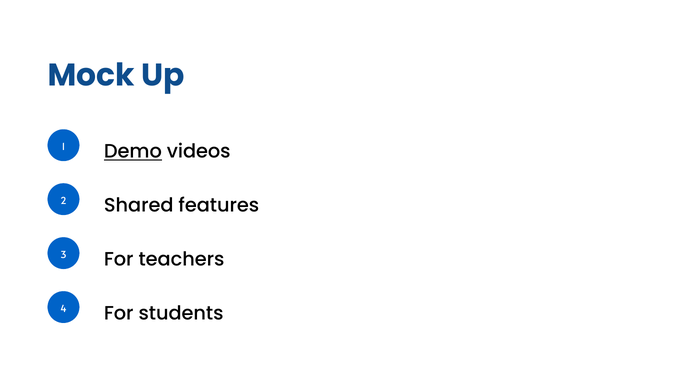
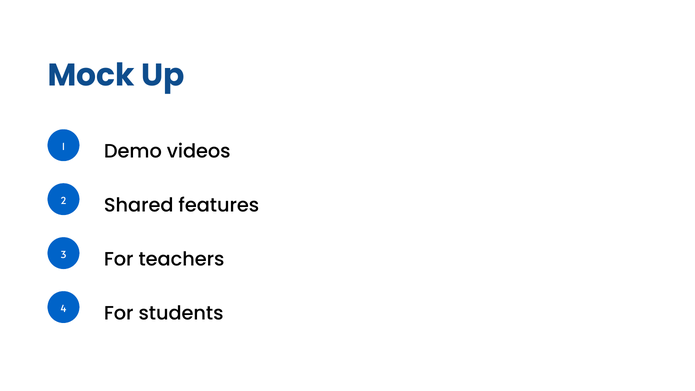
Demo underline: present -> none (133, 152)
